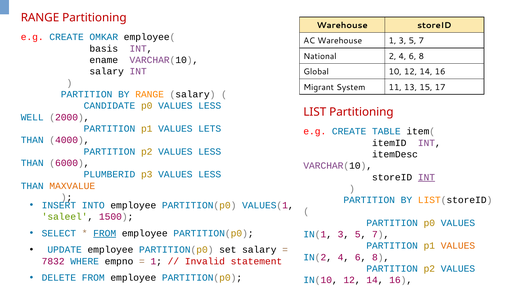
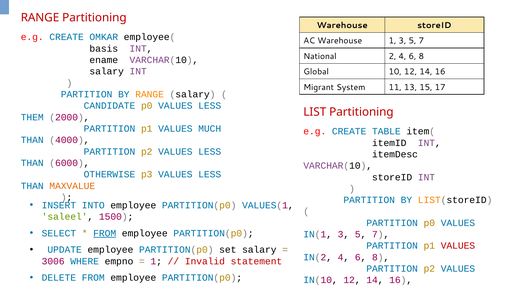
WELL: WELL -> THEM (32, 117)
LETS: LETS -> MUCH (210, 129)
PLUMBERID: PLUMBERID -> OTHERWISE (110, 175)
INT underline: present -> none (426, 177)
VALUES colour: orange -> red (458, 246)
7832: 7832 -> 3006 (53, 261)
